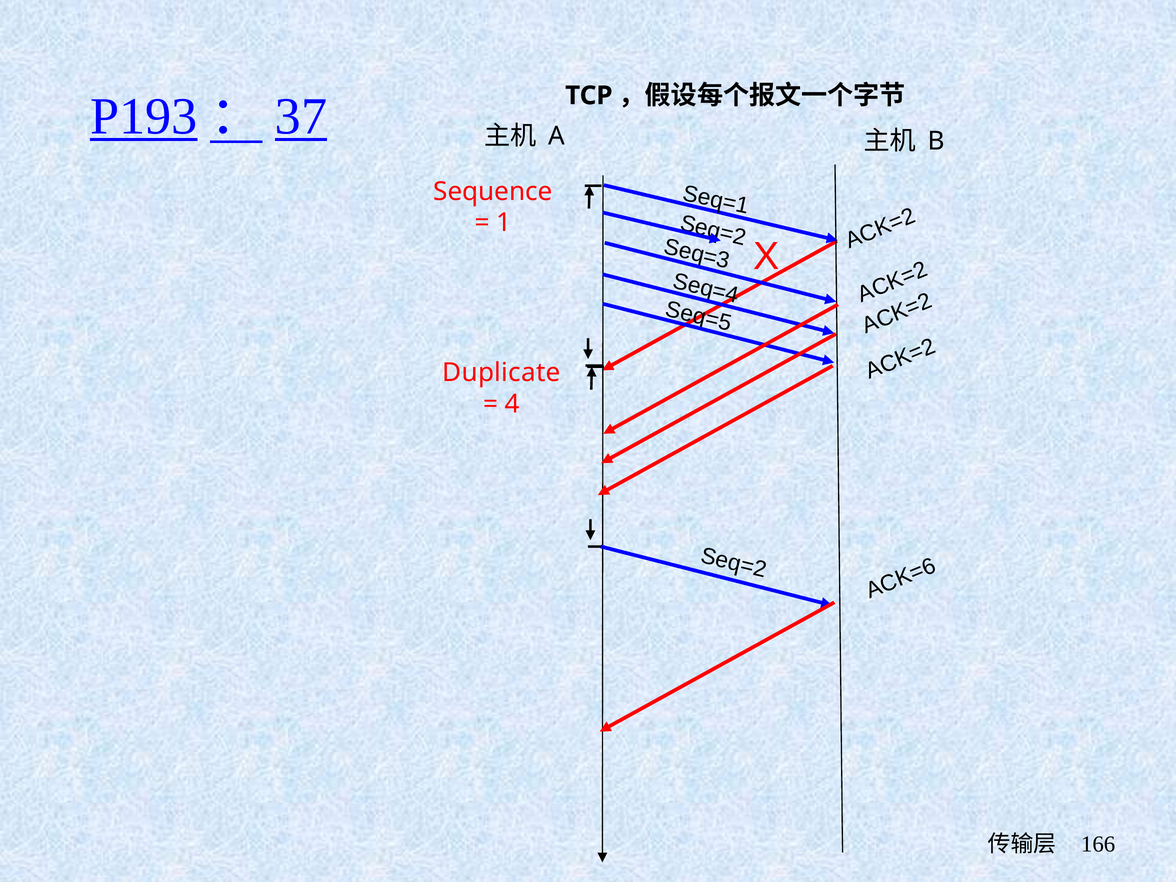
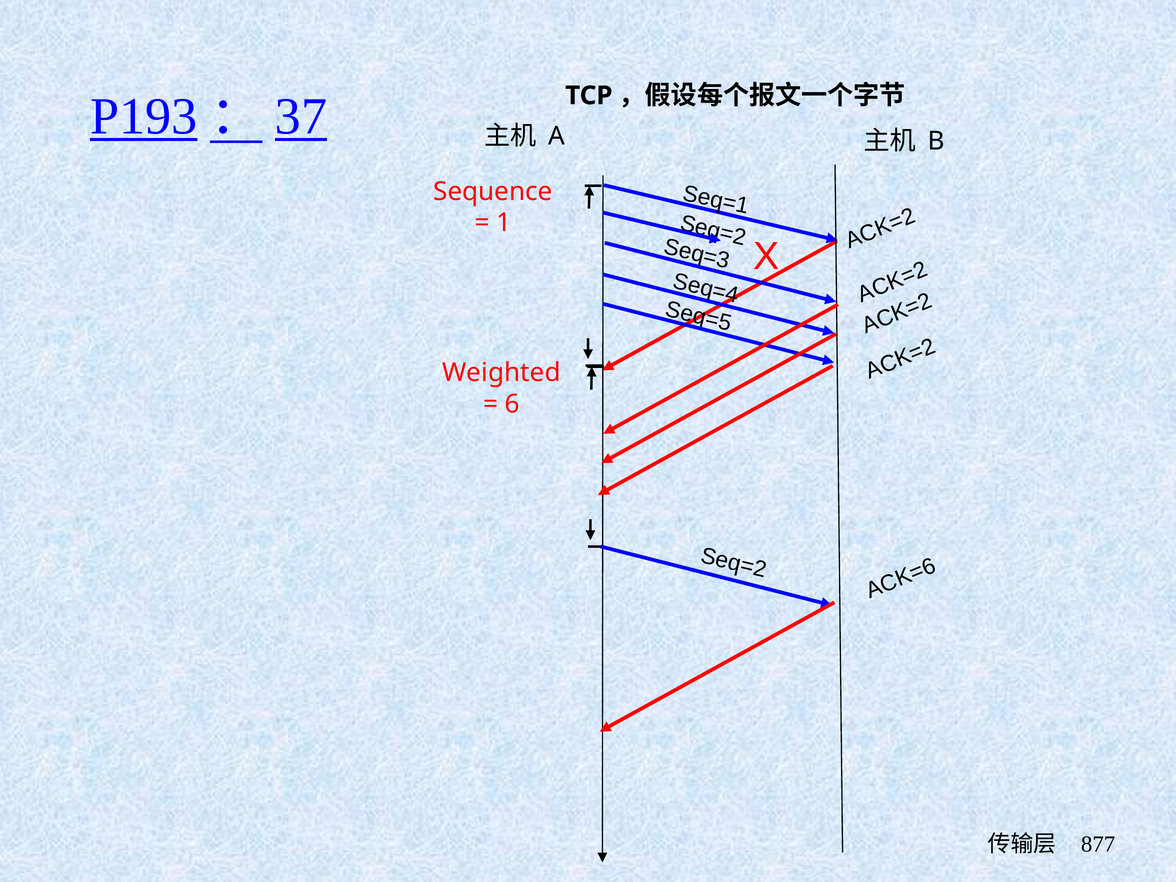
Duplicate: Duplicate -> Weighted (501, 373)
4: 4 -> 6 (512, 404)
166: 166 -> 877 (1098, 844)
